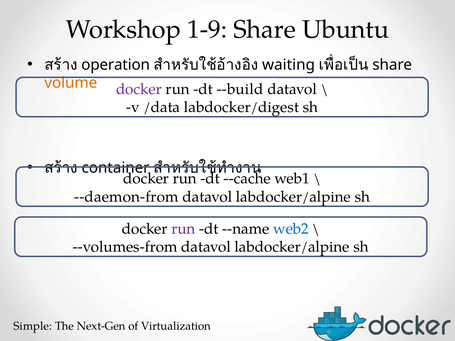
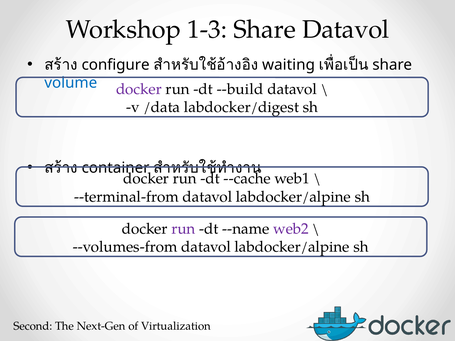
1-9: 1-9 -> 1-3 (207, 30)
Share Ubuntu: Ubuntu -> Datavol (346, 30)
operation: operation -> configure (116, 65)
volume colour: orange -> blue (71, 83)
--daemon-from: --daemon-from -> --terminal-from (126, 197)
web2 colour: blue -> purple (291, 229)
Simple: Simple -> Second (33, 326)
